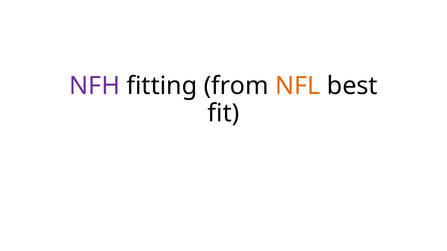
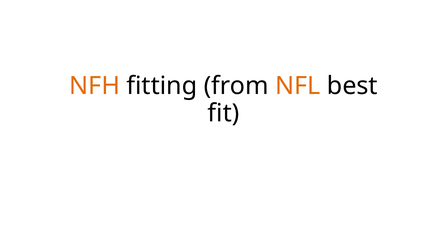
NFH colour: purple -> orange (95, 86)
